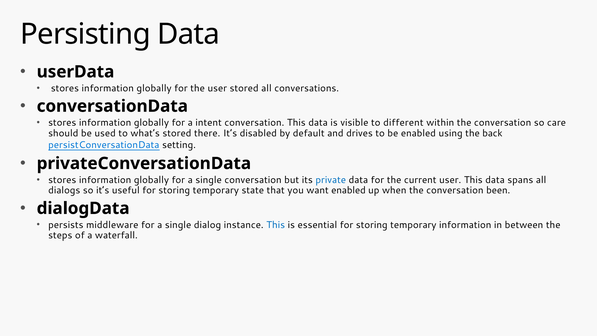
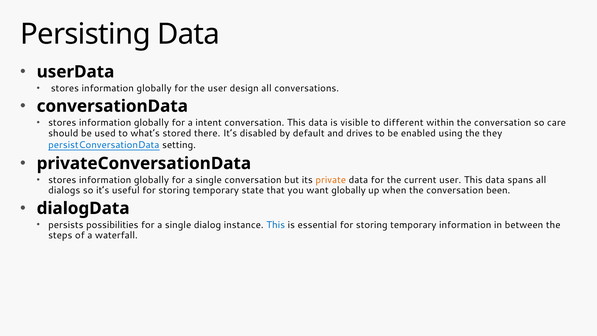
user stored: stored -> design (244, 88)
back: back -> they (492, 133)
private colour: blue -> orange (331, 180)
want enabled: enabled -> globally (349, 190)
middleware: middleware -> possibilities (112, 225)
